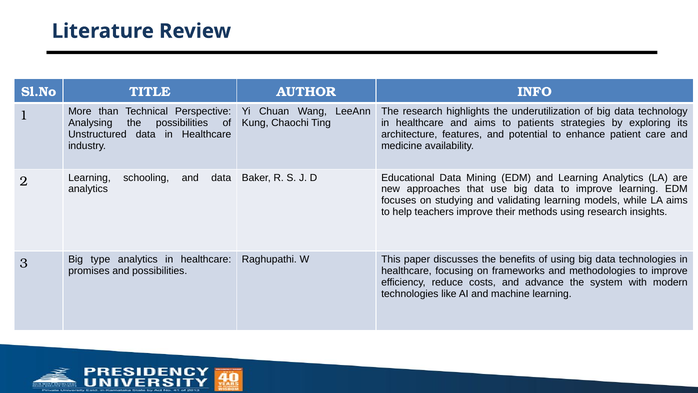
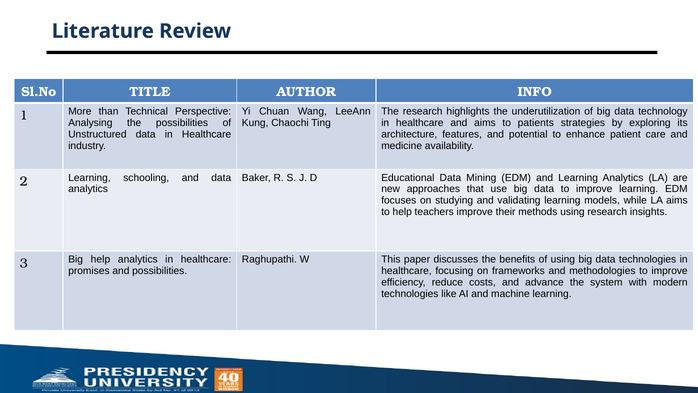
Big type: type -> help (100, 259)
